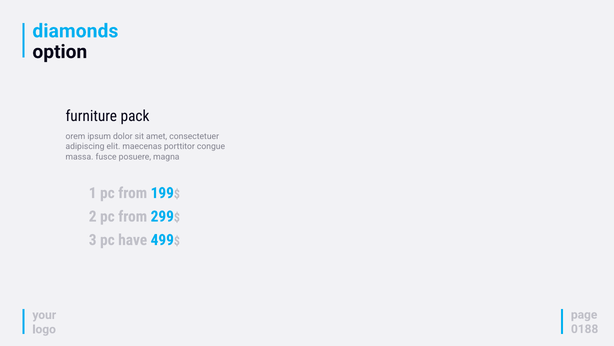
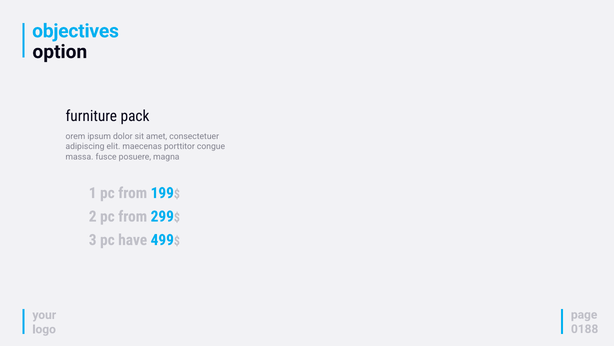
diamonds: diamonds -> objectives (76, 31)
